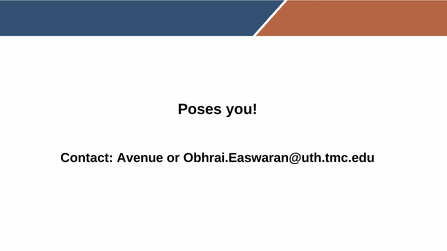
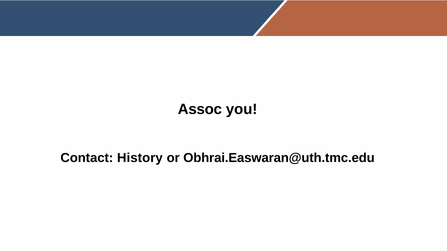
Poses: Poses -> Assoc (200, 110)
Avenue: Avenue -> History (140, 158)
